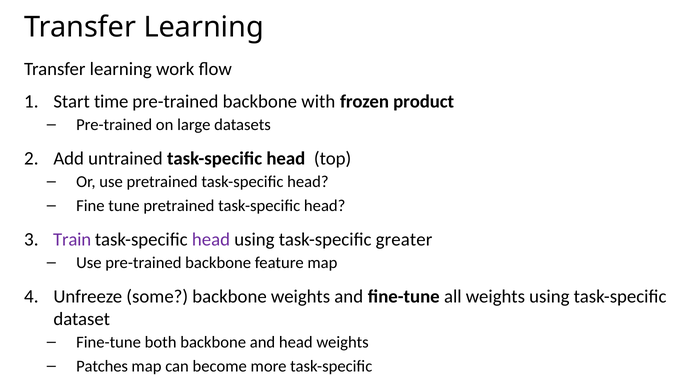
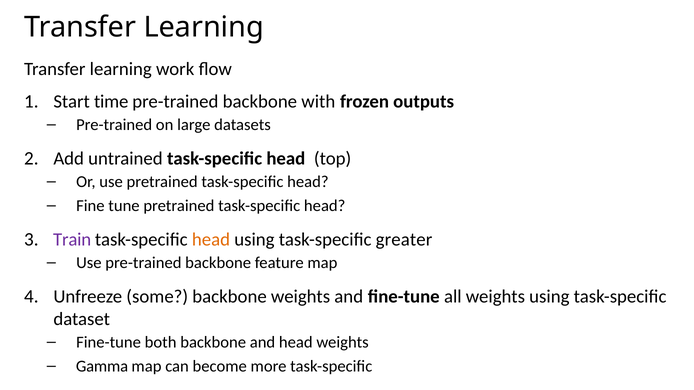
product: product -> outputs (424, 102)
head colour: purple -> orange (211, 240)
Patches: Patches -> Gamma (102, 367)
